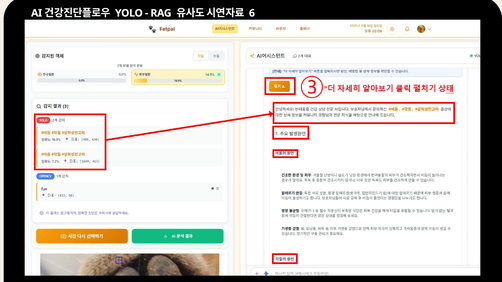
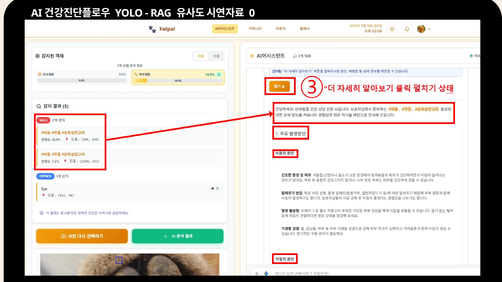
6: 6 -> 0 (252, 13)
